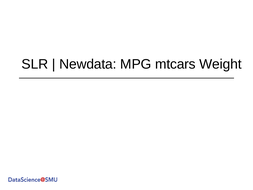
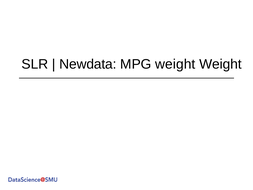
MPG mtcars: mtcars -> weight (175, 64)
